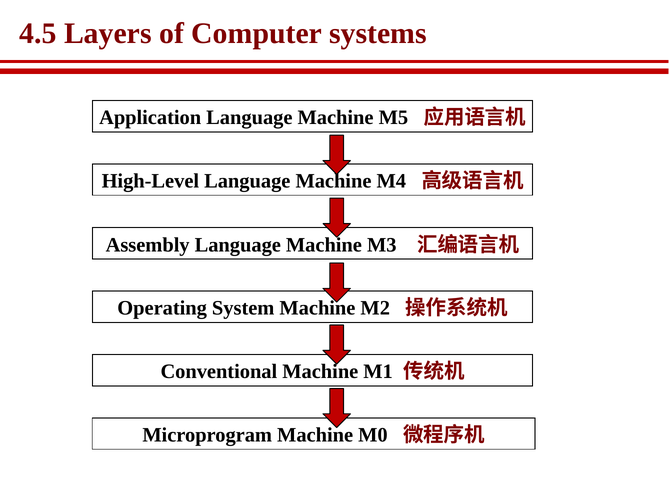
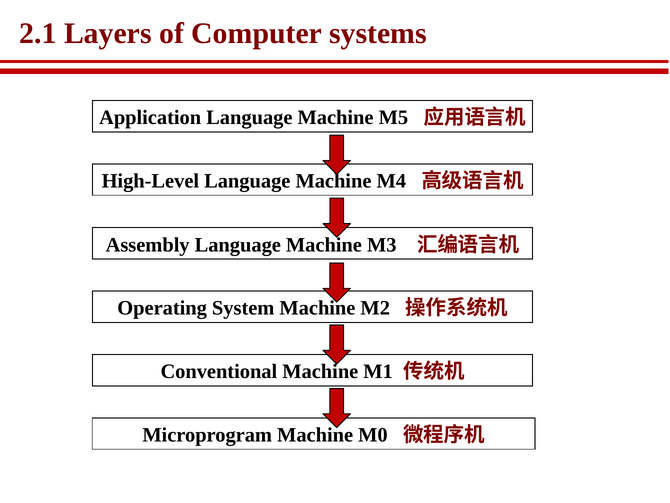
4.5: 4.5 -> 2.1 (38, 33)
